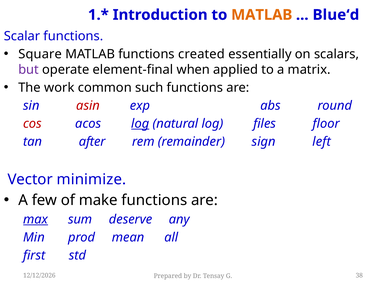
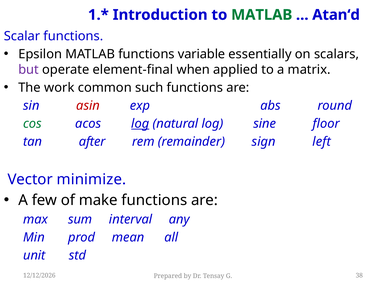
MATLAB colour: orange -> green (262, 15)
Blue‘d: Blue‘d -> Atan‘d (336, 15)
Square: Square -> Epsilon (40, 54)
created: created -> variable (202, 54)
cos colour: red -> green (32, 124)
files: files -> sine (265, 124)
max underline: present -> none (36, 220)
deserve: deserve -> interval (131, 220)
first: first -> unit (34, 256)
